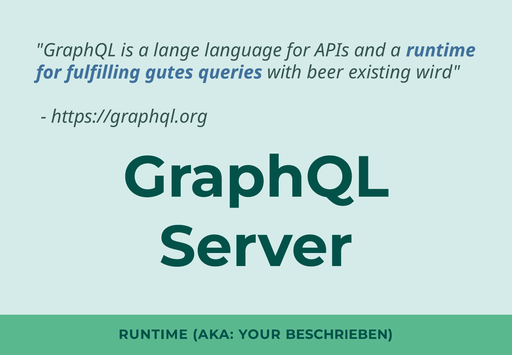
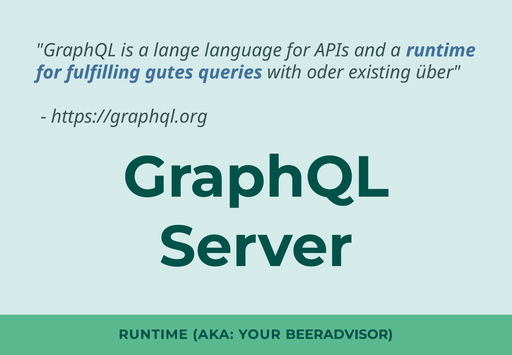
beer: beer -> oder (325, 72)
wird: wird -> über (438, 72)
BESCHRIEBEN: BESCHRIEBEN -> BEERADVISOR (339, 334)
